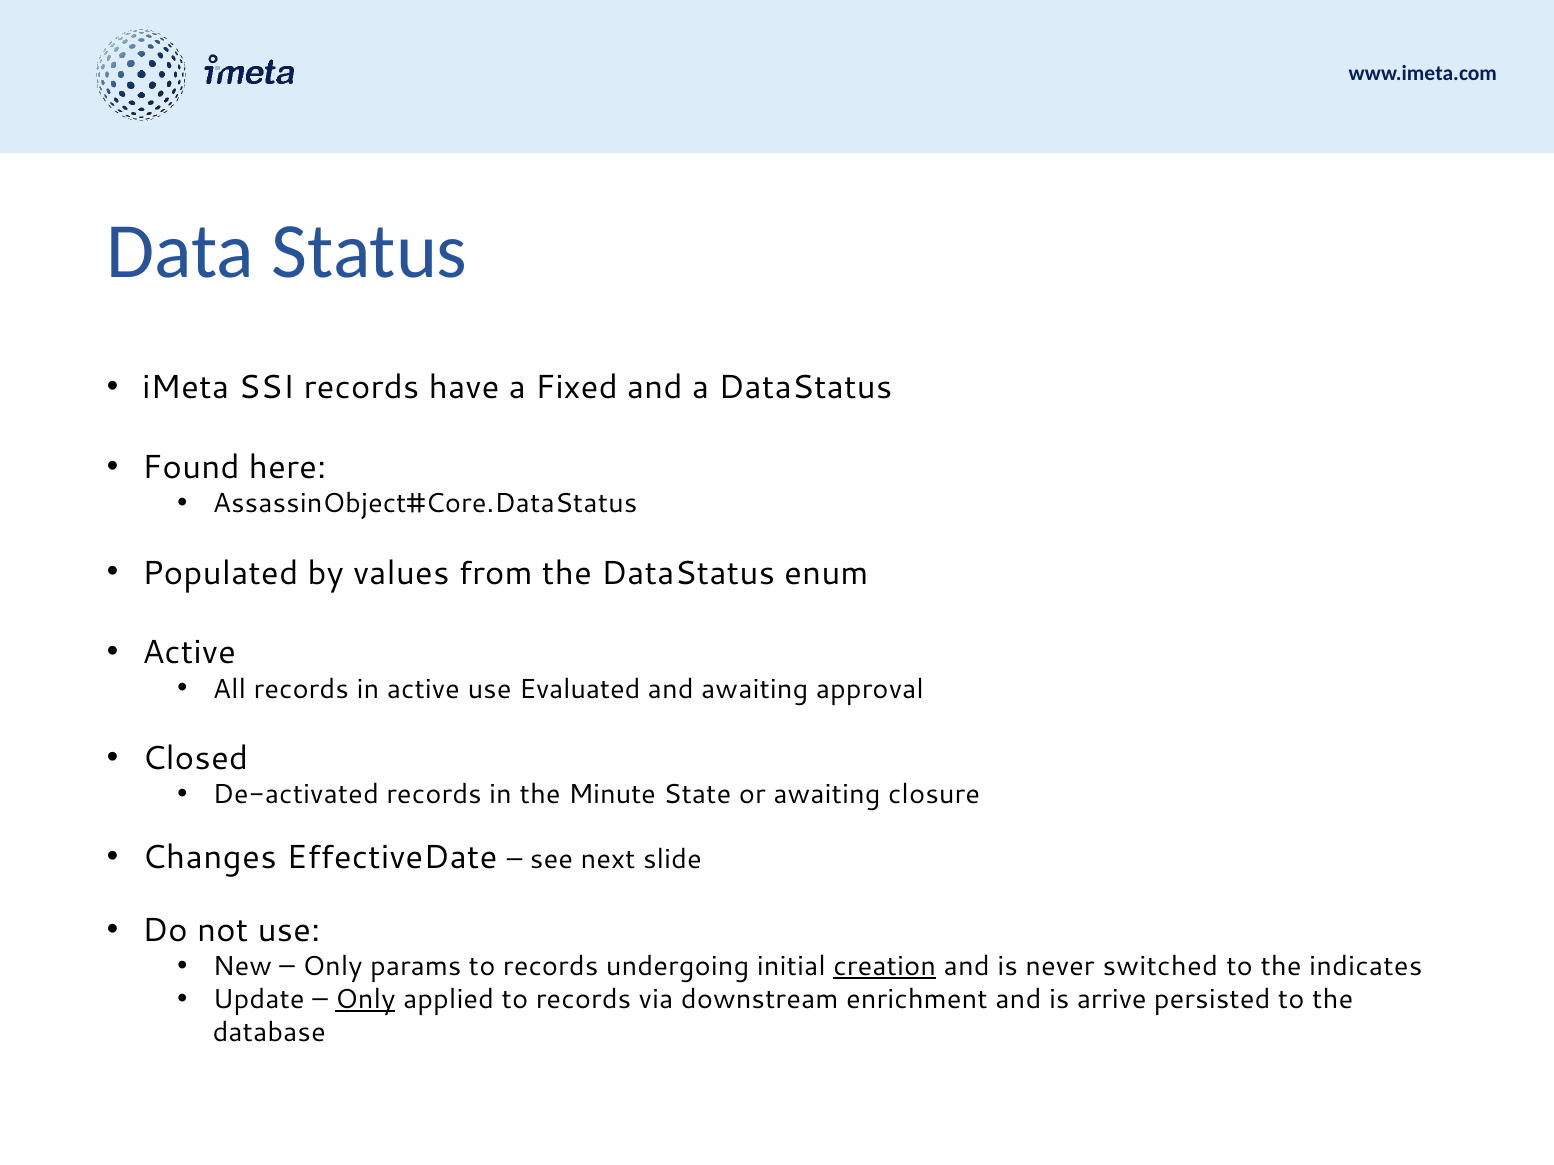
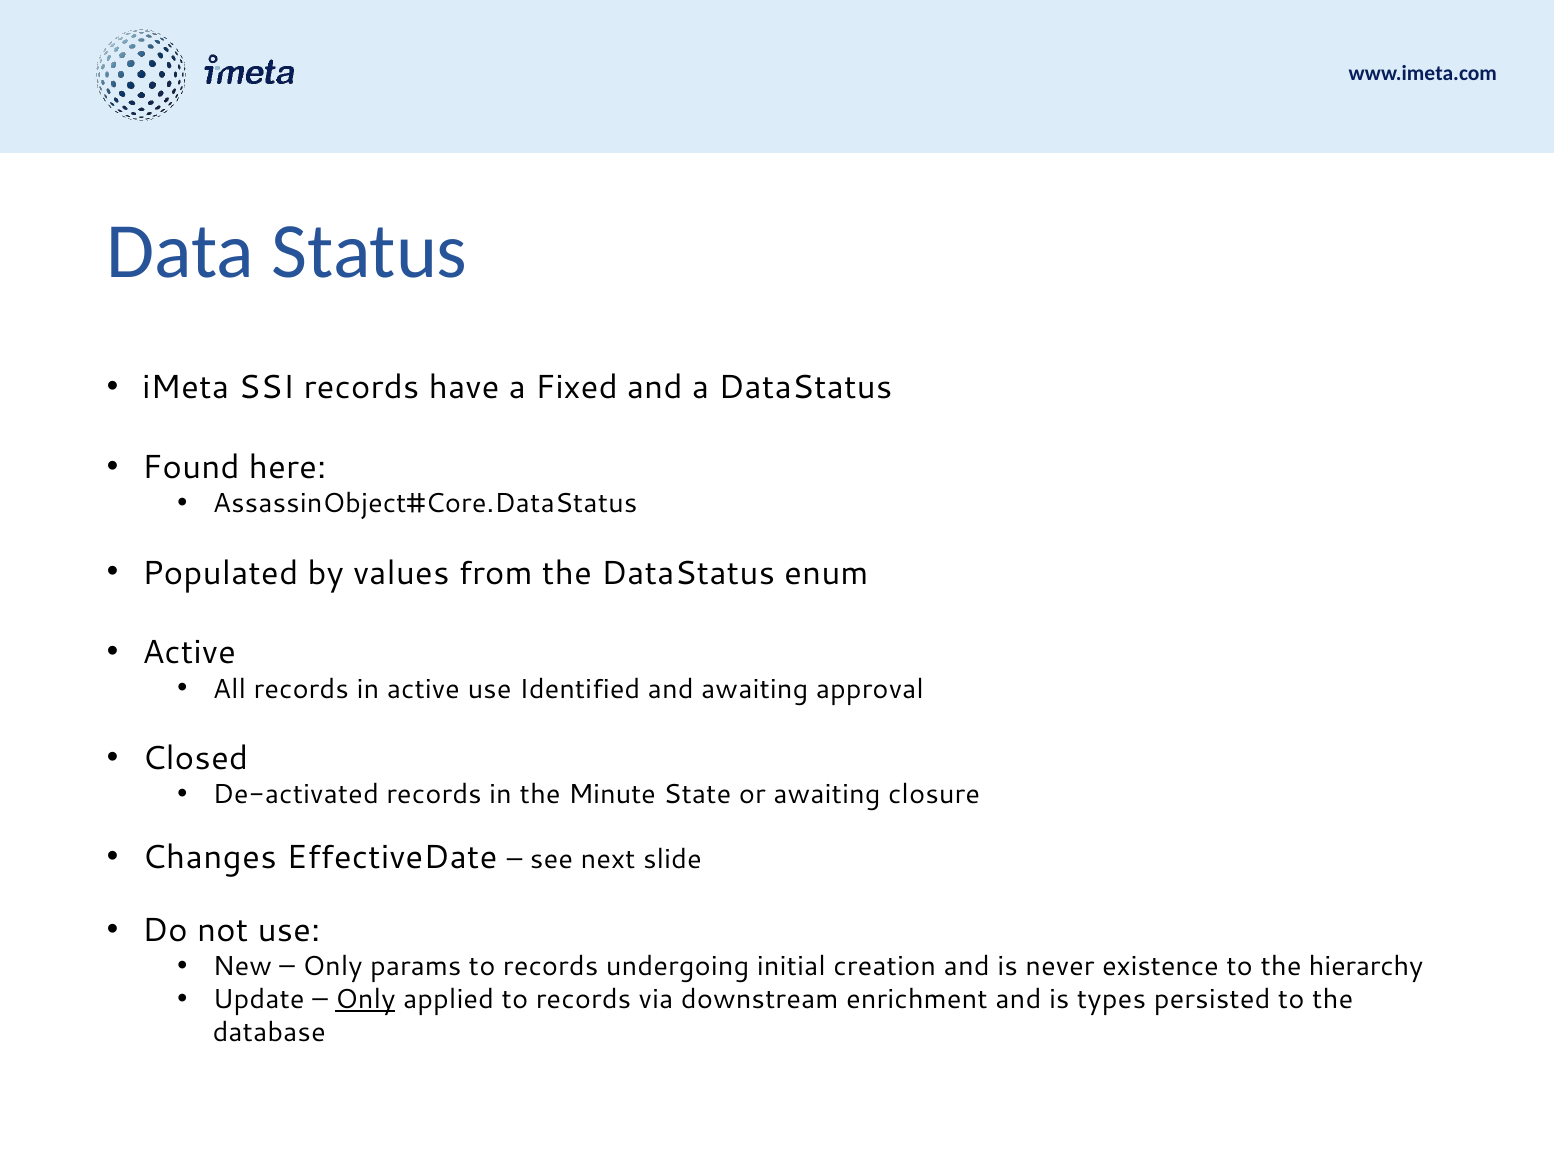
Evaluated: Evaluated -> Identified (580, 689)
creation underline: present -> none (885, 967)
switched: switched -> existence (1161, 967)
indicates: indicates -> hierarchy (1366, 967)
arrive: arrive -> types (1112, 999)
